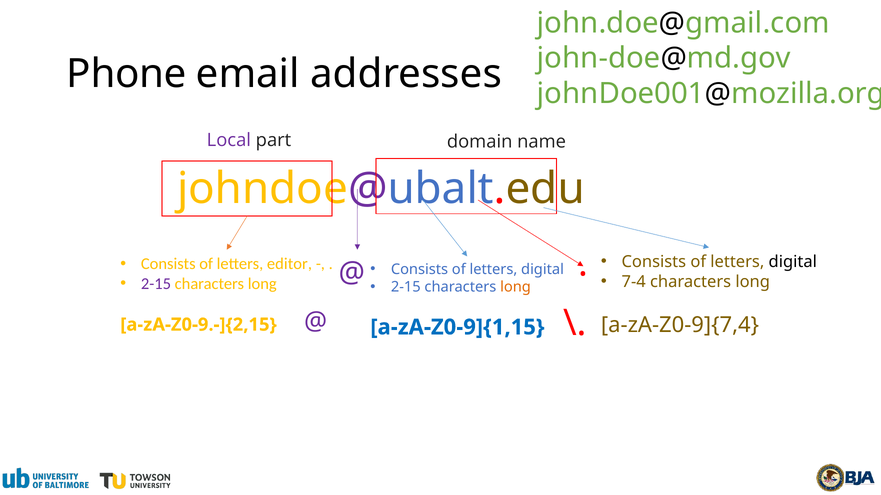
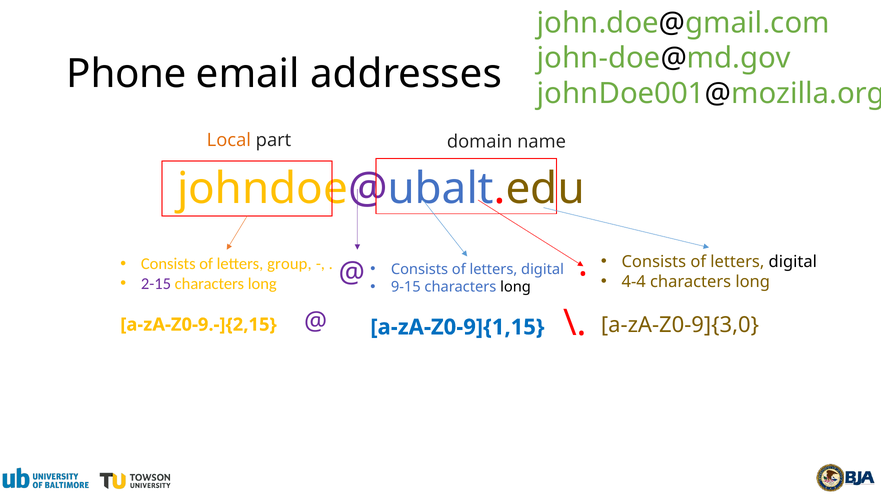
Local colour: purple -> orange (229, 141)
editor: editor -> group (289, 264)
7-4: 7-4 -> 4-4 (634, 282)
2-15: 2-15 -> 9-15 (406, 287)
long colour: orange -> black (515, 287)
a-zA-Z0-9]{7,4: a-zA-Z0-9]{7,4 -> a-zA-Z0-9]{3,0 (680, 325)
